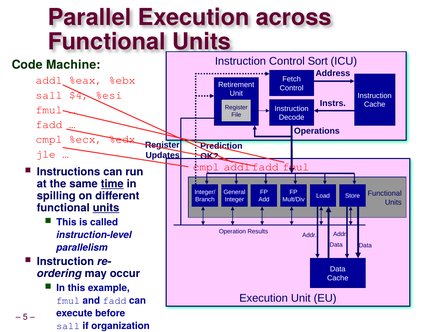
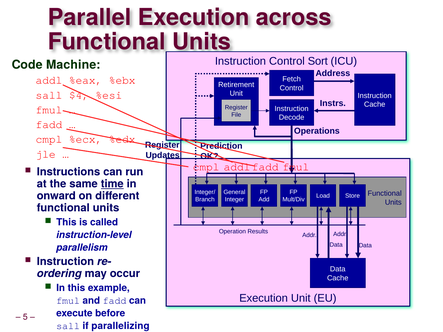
spilling: spilling -> onward (56, 196)
units underline: present -> none (106, 208)
organization: organization -> parallelizing (120, 326)
